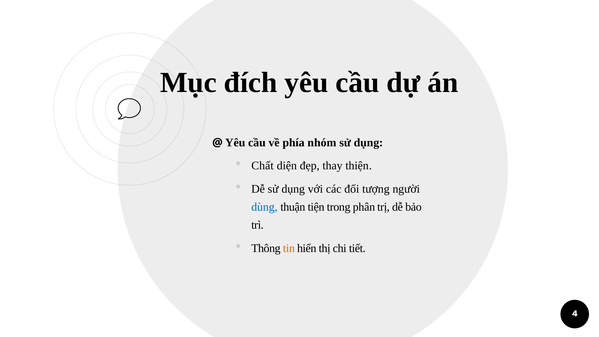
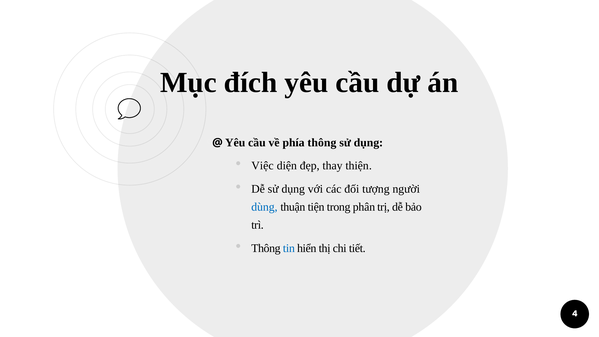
phía nhóm: nhóm -> thông (322, 142)
Chất: Chất -> Việc (263, 166)
tin colour: orange -> blue (289, 248)
